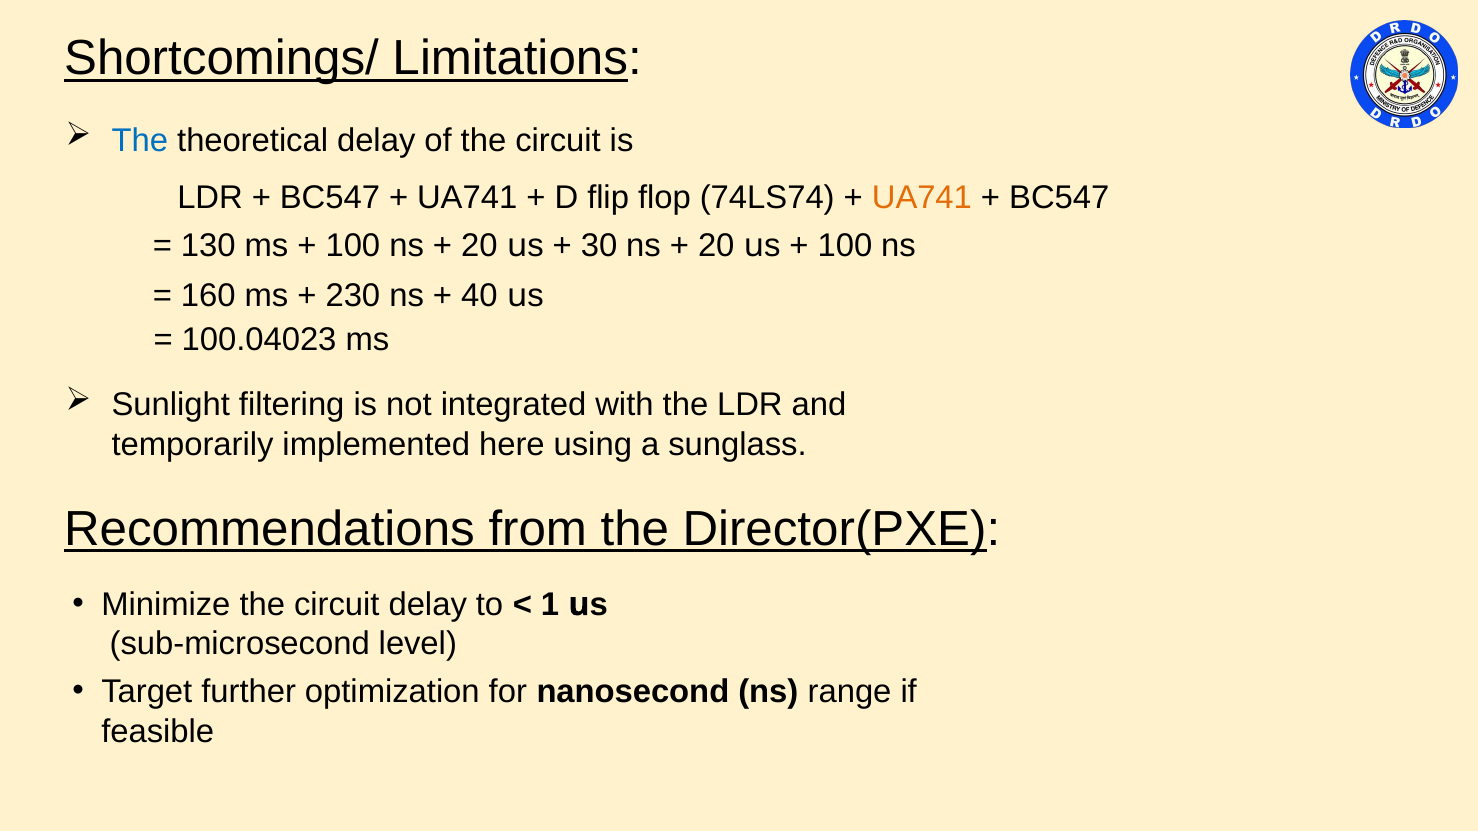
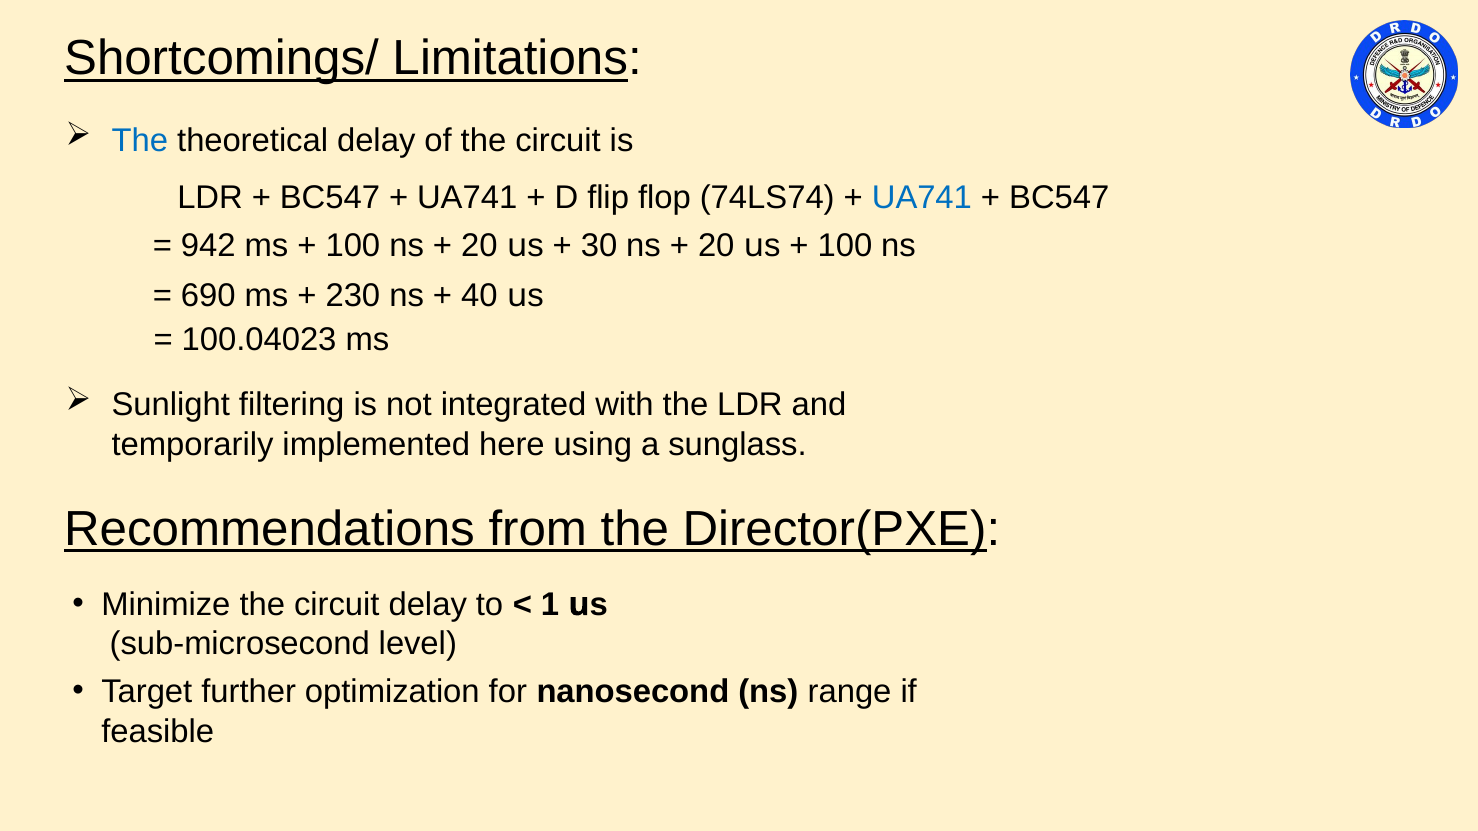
UA741 colour: orange -> blue (922, 198)
130: 130 -> 942 (208, 246)
160: 160 -> 690 (208, 296)
